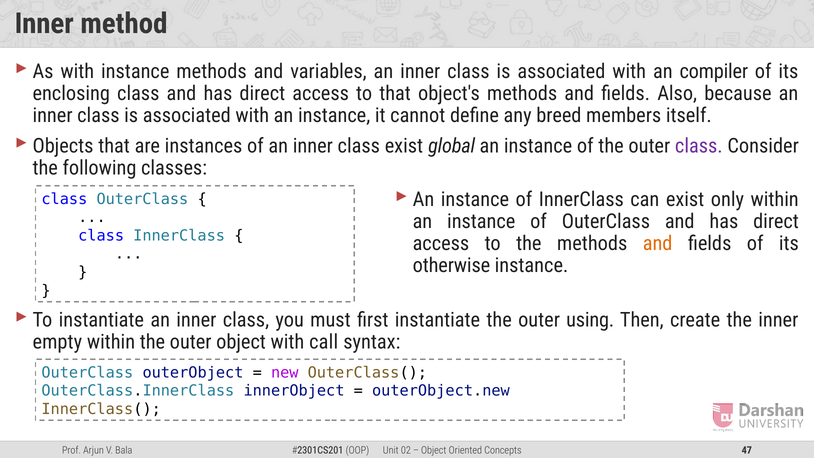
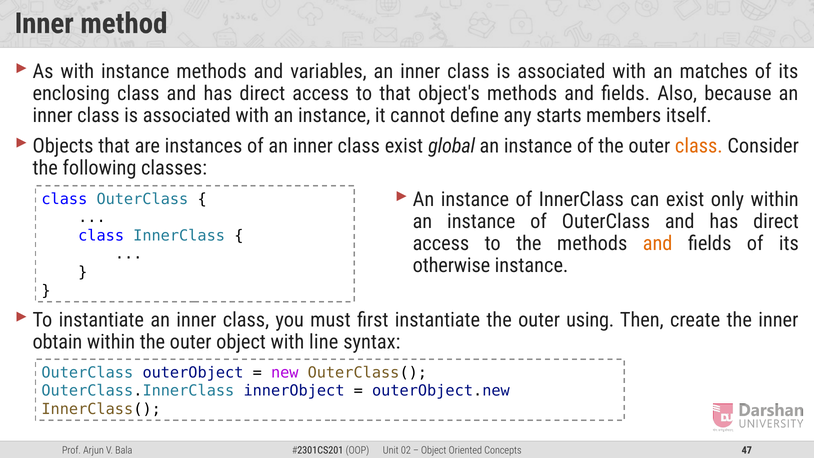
compiler: compiler -> matches (714, 72)
breed: breed -> starts (559, 116)
class colour: purple -> orange (699, 146)
empty: empty -> obtain (57, 342)
call: call -> line (324, 342)
